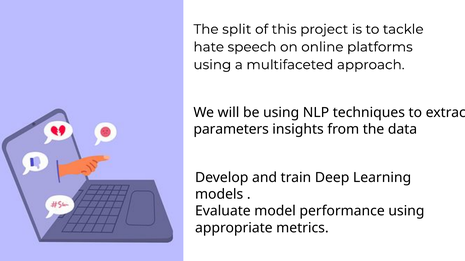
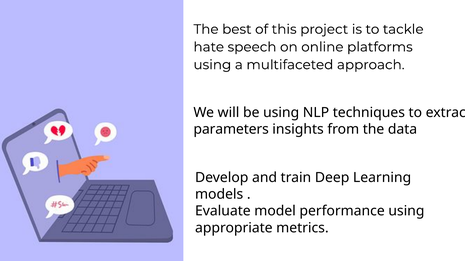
split: split -> best (237, 29)
